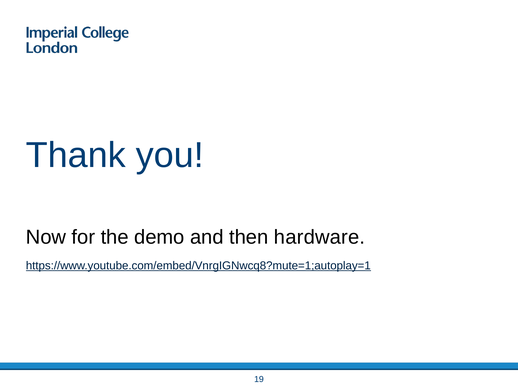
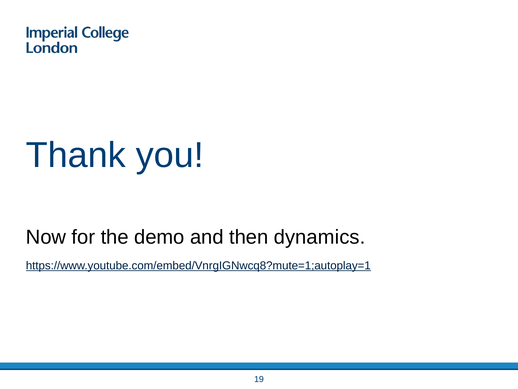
hardware: hardware -> dynamics (320, 237)
